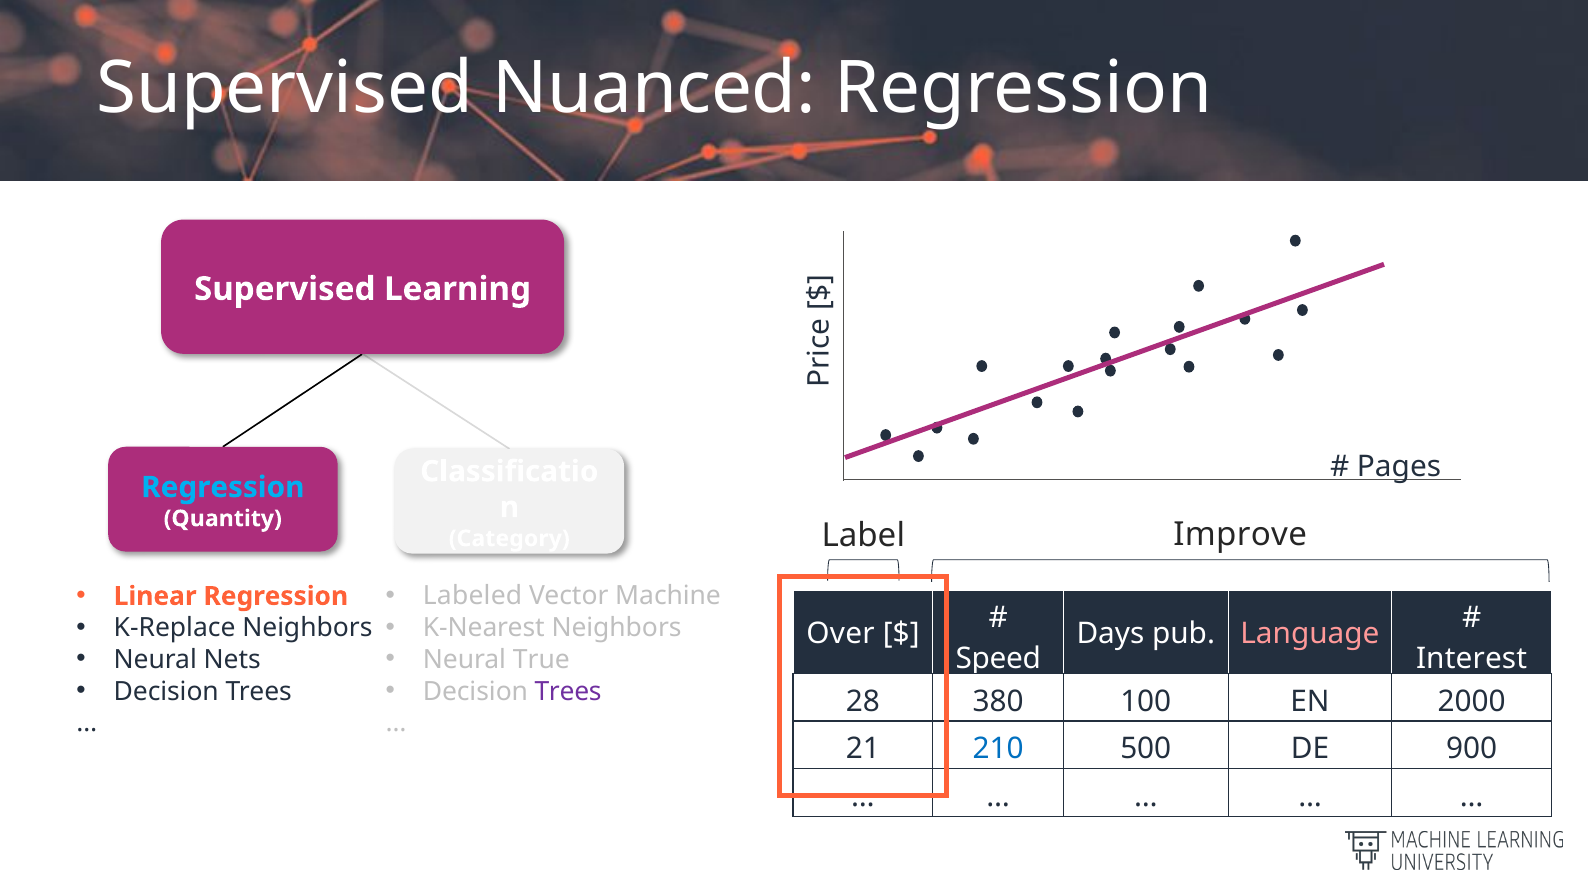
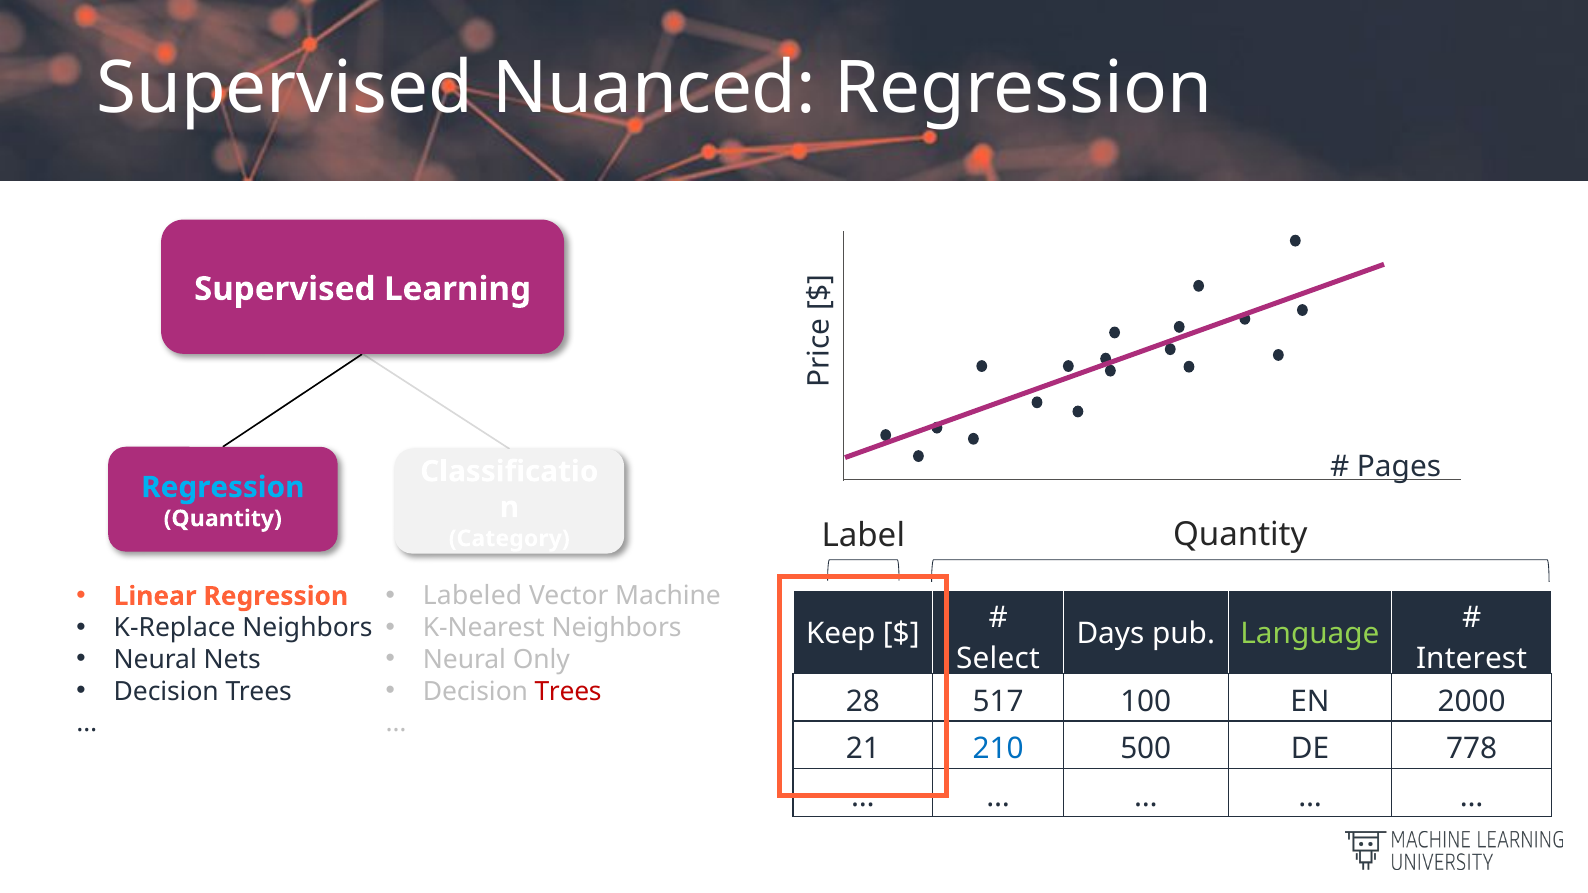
Improve: Improve -> Quantity (1240, 535)
Over: Over -> Keep (841, 634)
Language colour: pink -> light green (1310, 634)
True: True -> Only (541, 660)
Speed: Speed -> Select (998, 659)
Trees colour: purple -> red (568, 692)
380: 380 -> 517 (998, 701)
900: 900 -> 778 (1472, 749)
